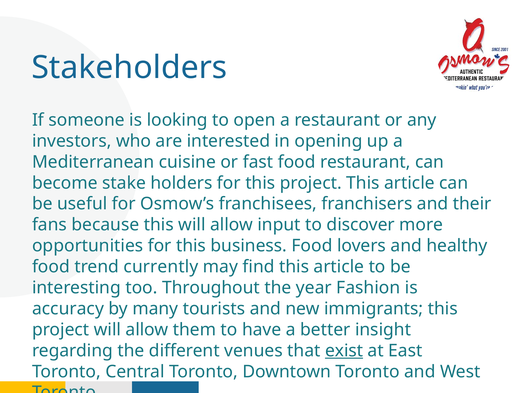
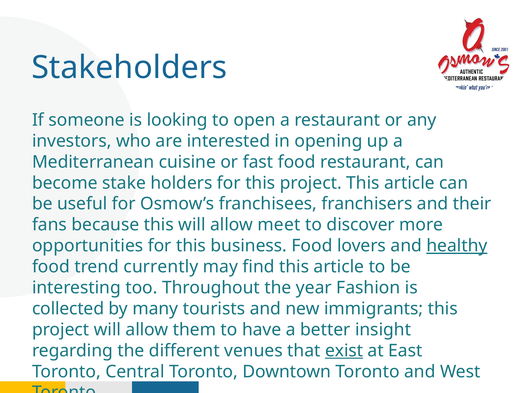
input: input -> meet (279, 225)
healthy underline: none -> present (457, 246)
accuracy: accuracy -> collected (68, 309)
